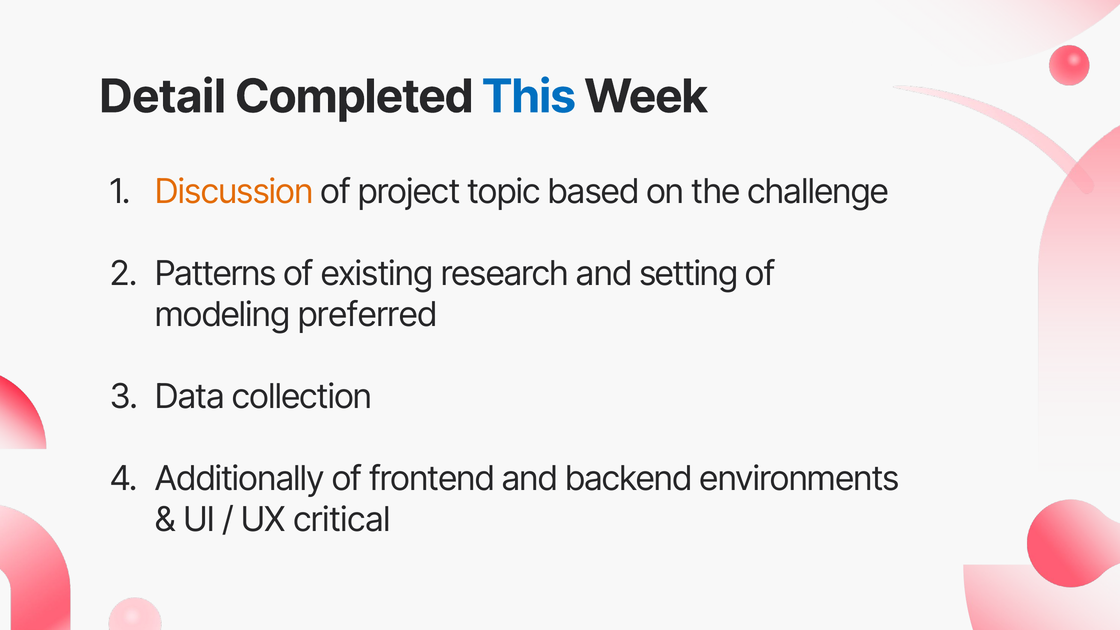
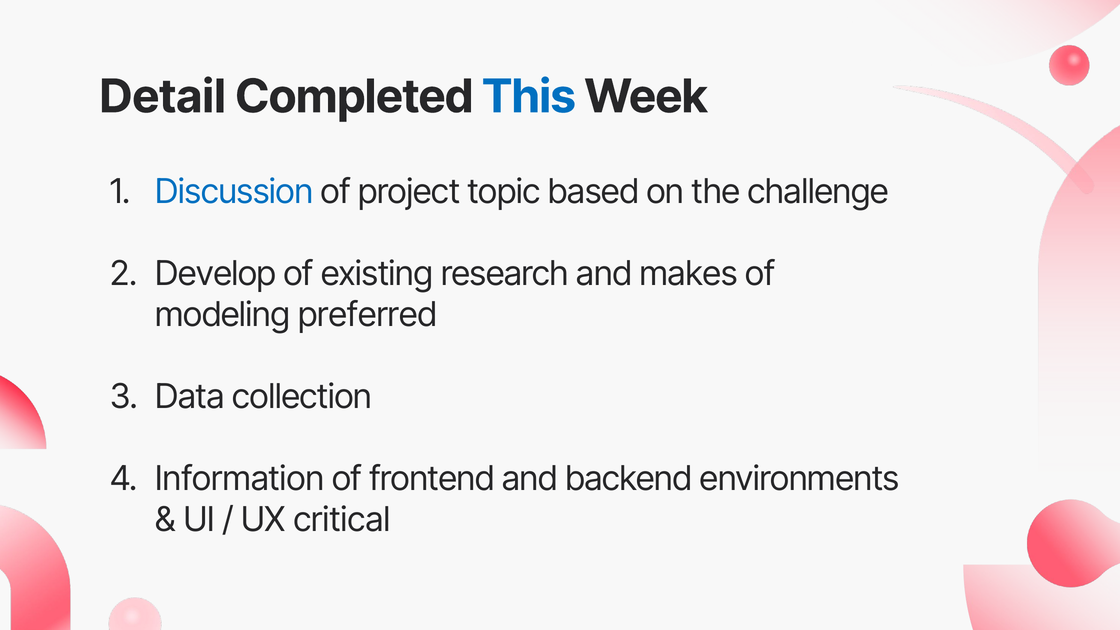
Discussion colour: orange -> blue (234, 192)
Patterns: Patterns -> Develop (216, 274)
setting: setting -> makes (688, 274)
Additionally: Additionally -> Information (240, 479)
